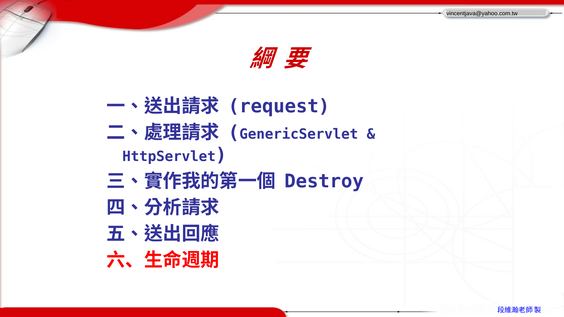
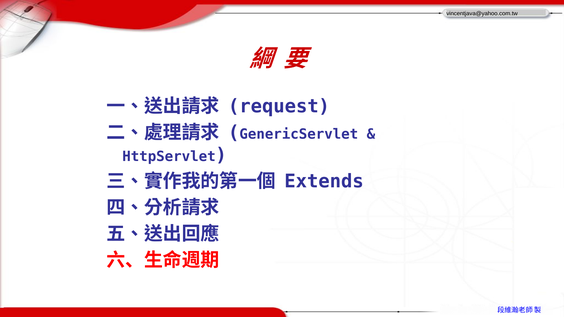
Destroy: Destroy -> Extends (324, 182)
